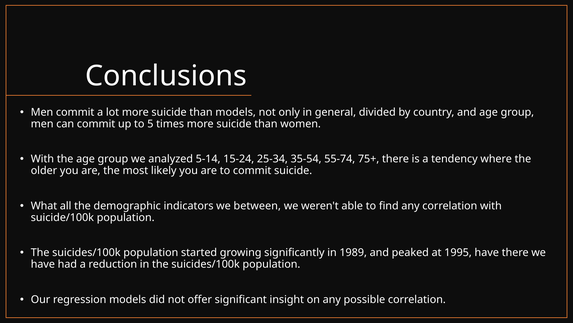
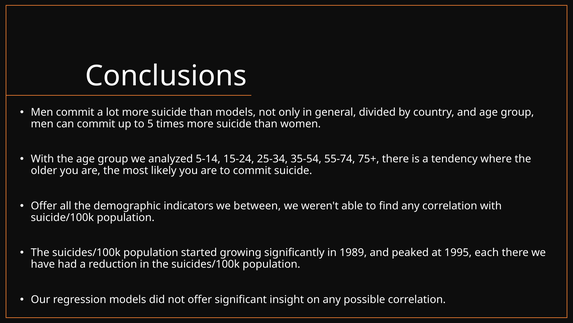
What: What -> Offer (44, 205)
1995 have: have -> each (487, 252)
